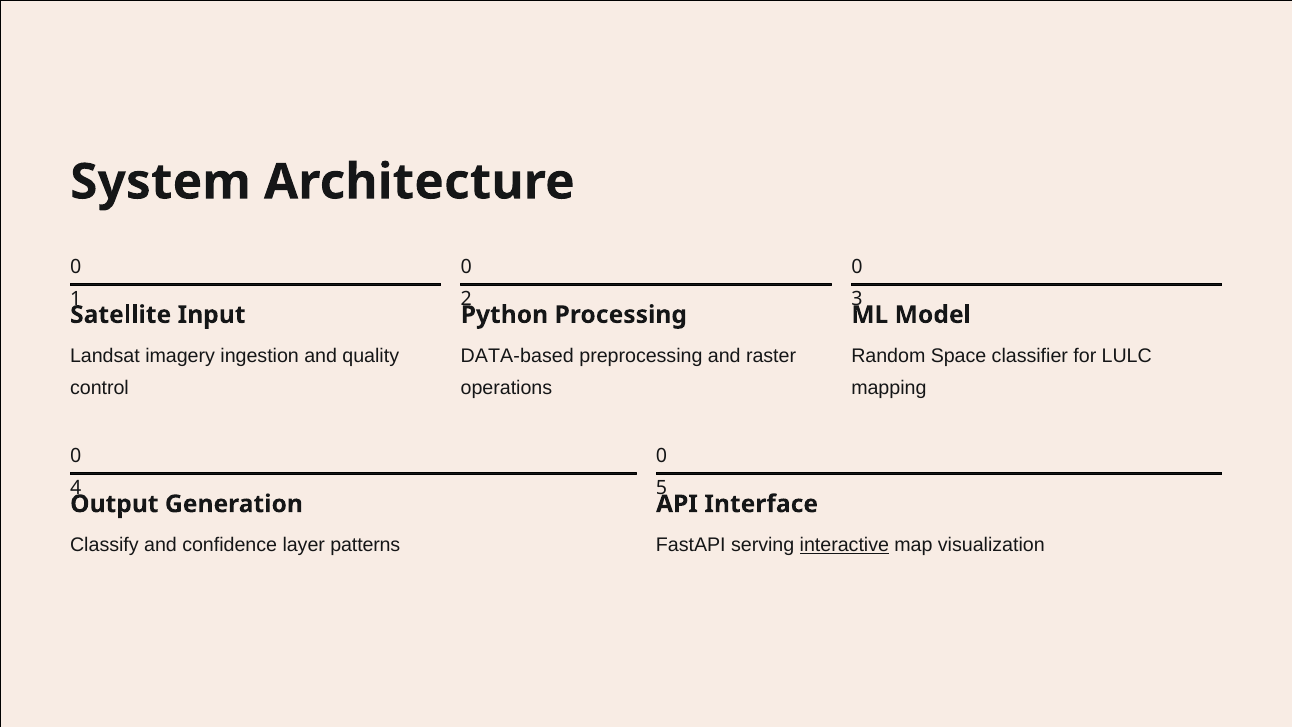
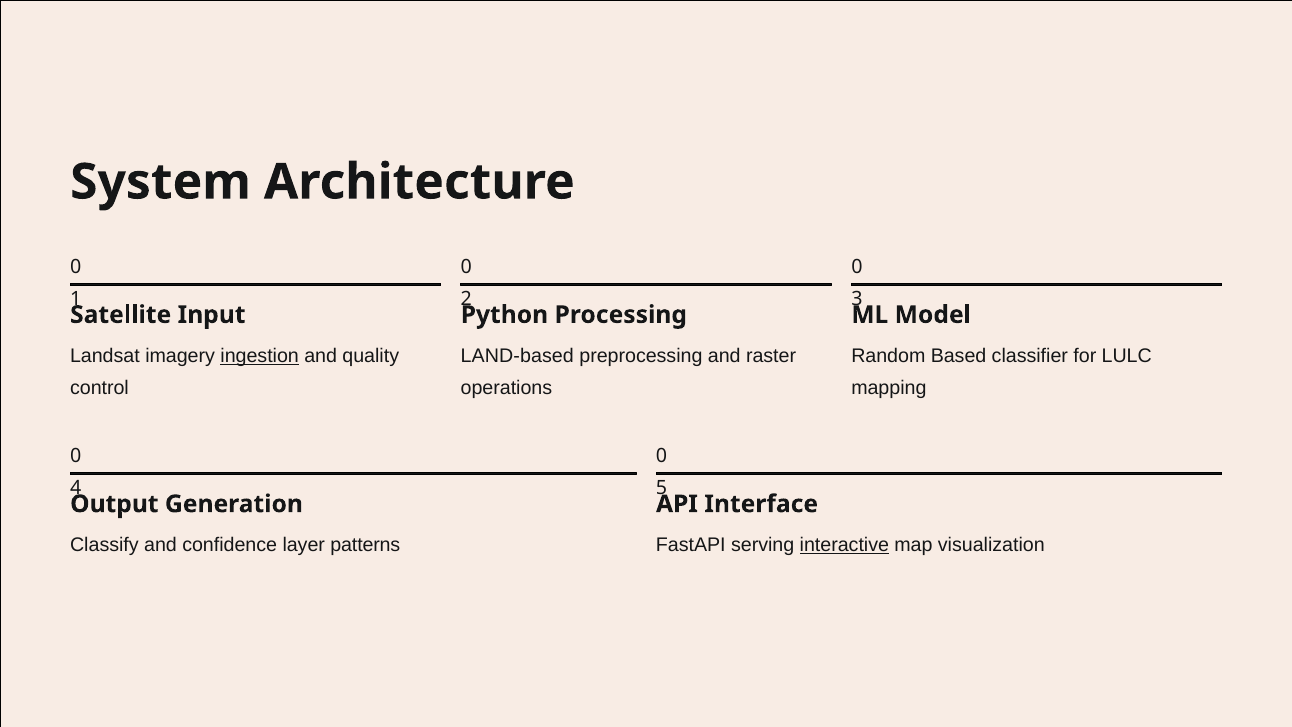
ingestion underline: none -> present (260, 356)
DATA-based: DATA-based -> LAND-based (517, 356)
Space: Space -> Based (959, 356)
